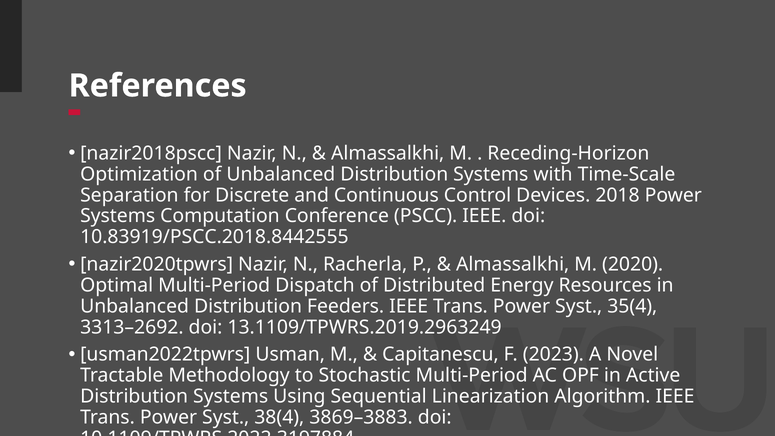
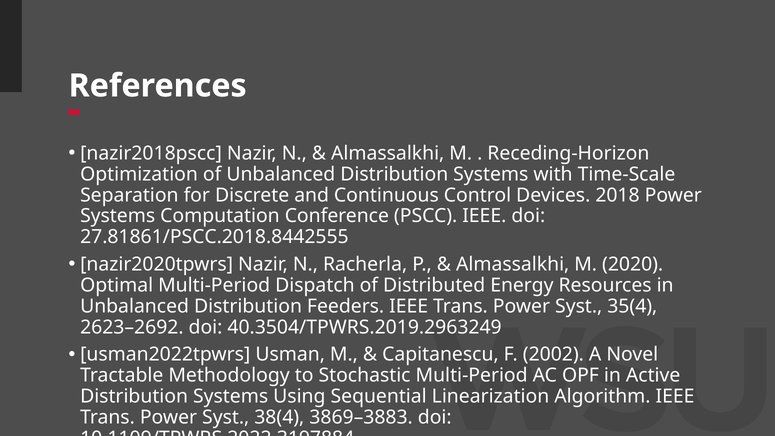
10.83919/PSCC.2018.8442555: 10.83919/PSCC.2018.8442555 -> 27.81861/PSCC.2018.8442555 (214, 237)
3313–2692: 3313–2692 -> 2623–2692 (132, 327)
13.1109/TPWRS.2019.2963249: 13.1109/TPWRS.2019.2963249 -> 40.3504/TPWRS.2019.2963249 (365, 327)
2023: 2023 -> 2002 (553, 354)
